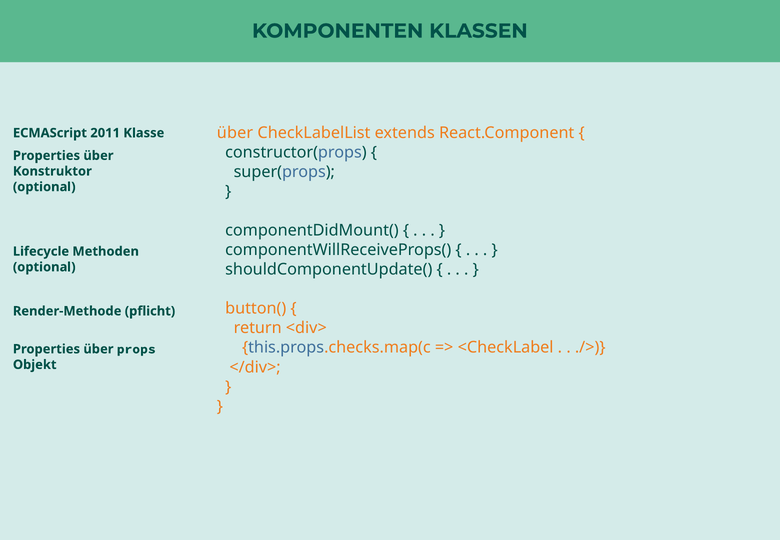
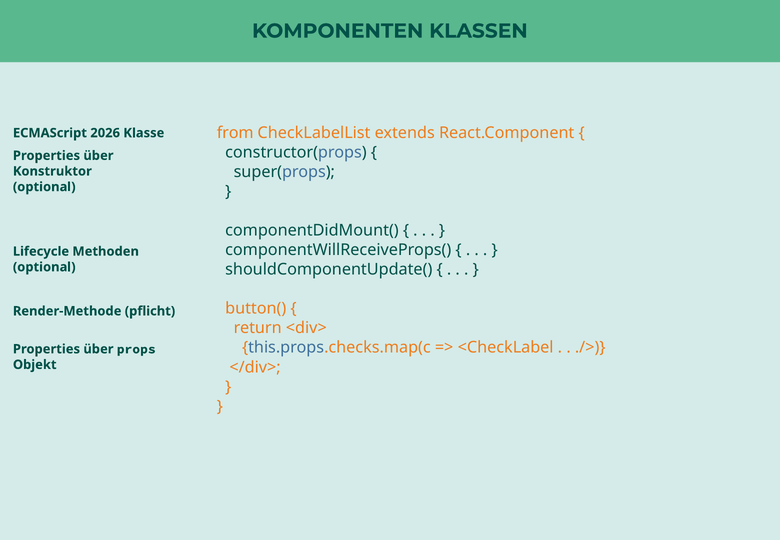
über: über -> from (235, 133)
2011: 2011 -> 2026 (105, 133)
